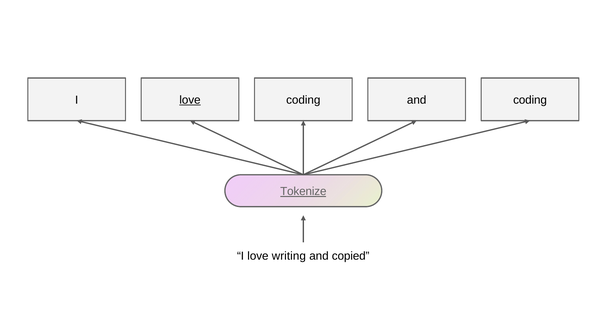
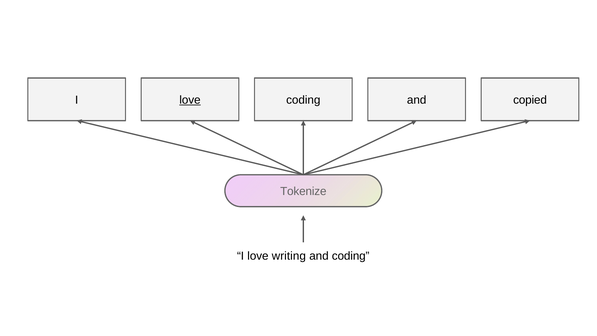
and coding: coding -> copied (530, 100)
Tokenize underline: present -> none (303, 191)
and copied: copied -> coding (351, 256)
